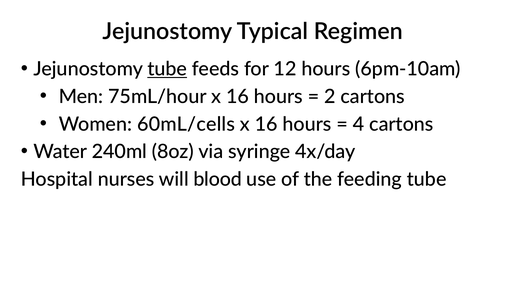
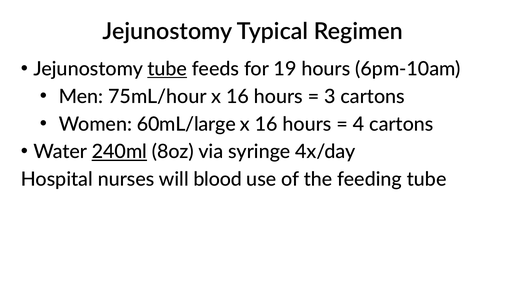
12: 12 -> 19 (285, 69)
2: 2 -> 3 (330, 97)
60mL/cells: 60mL/cells -> 60mL/large (186, 124)
240ml underline: none -> present (119, 152)
